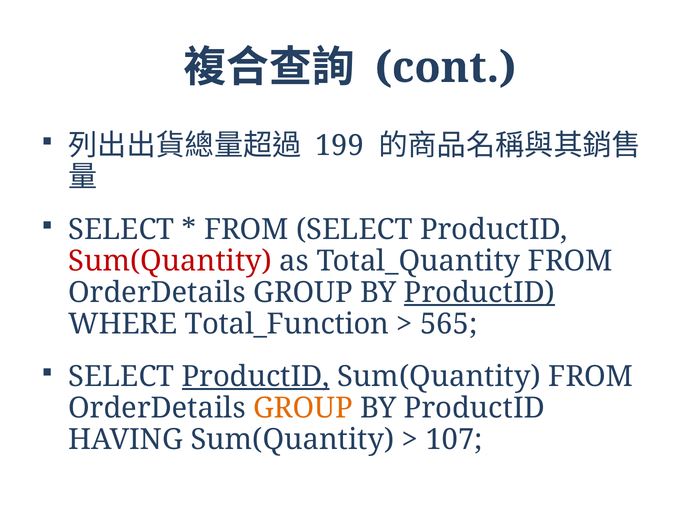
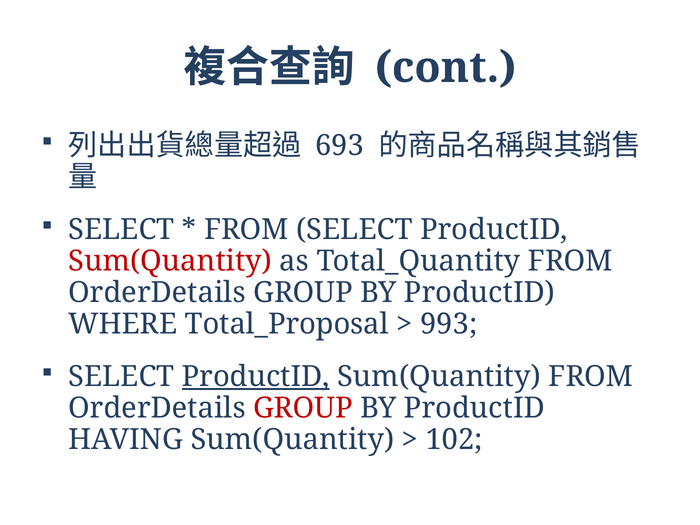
199: 199 -> 693 (340, 146)
ProductID underline: present -> none (479, 293)
Total_Function: Total_Function -> Total_Proposal (287, 324)
565: 565 -> 993 (449, 324)
GROUP colour: orange -> red (303, 408)
107: 107 -> 102 (454, 440)
